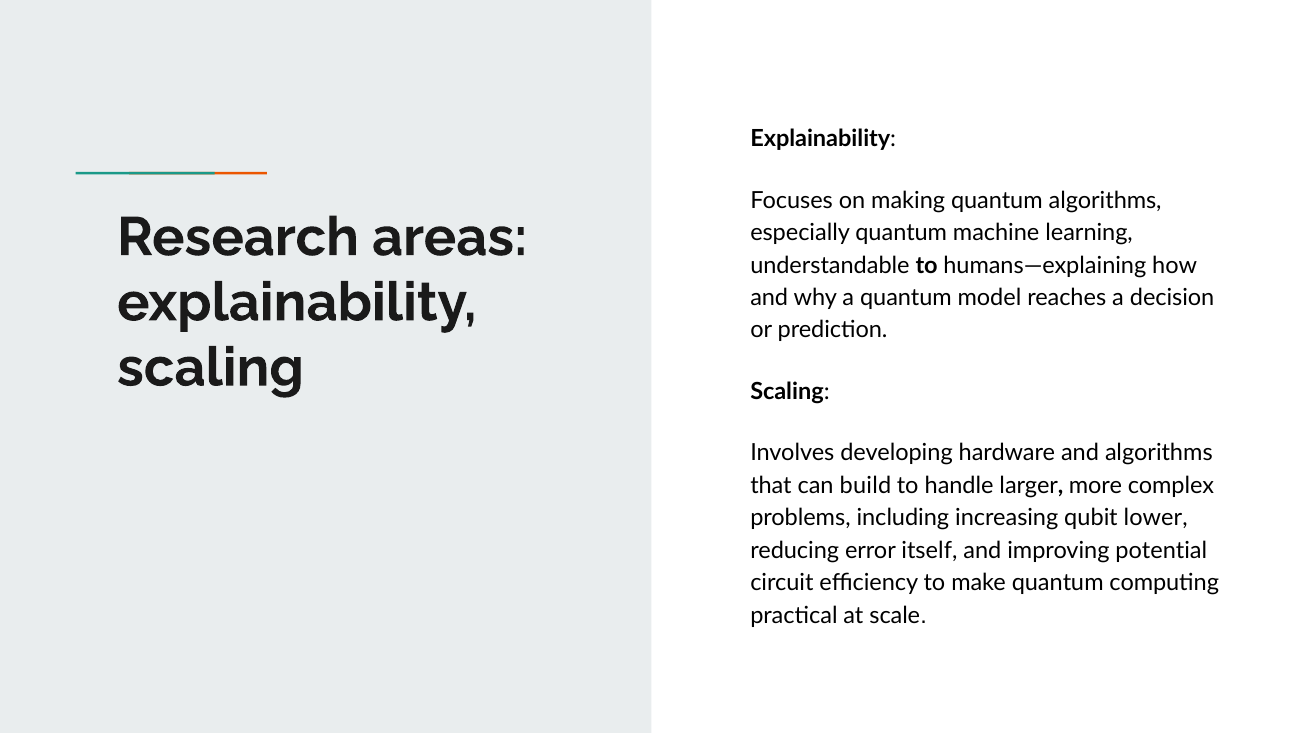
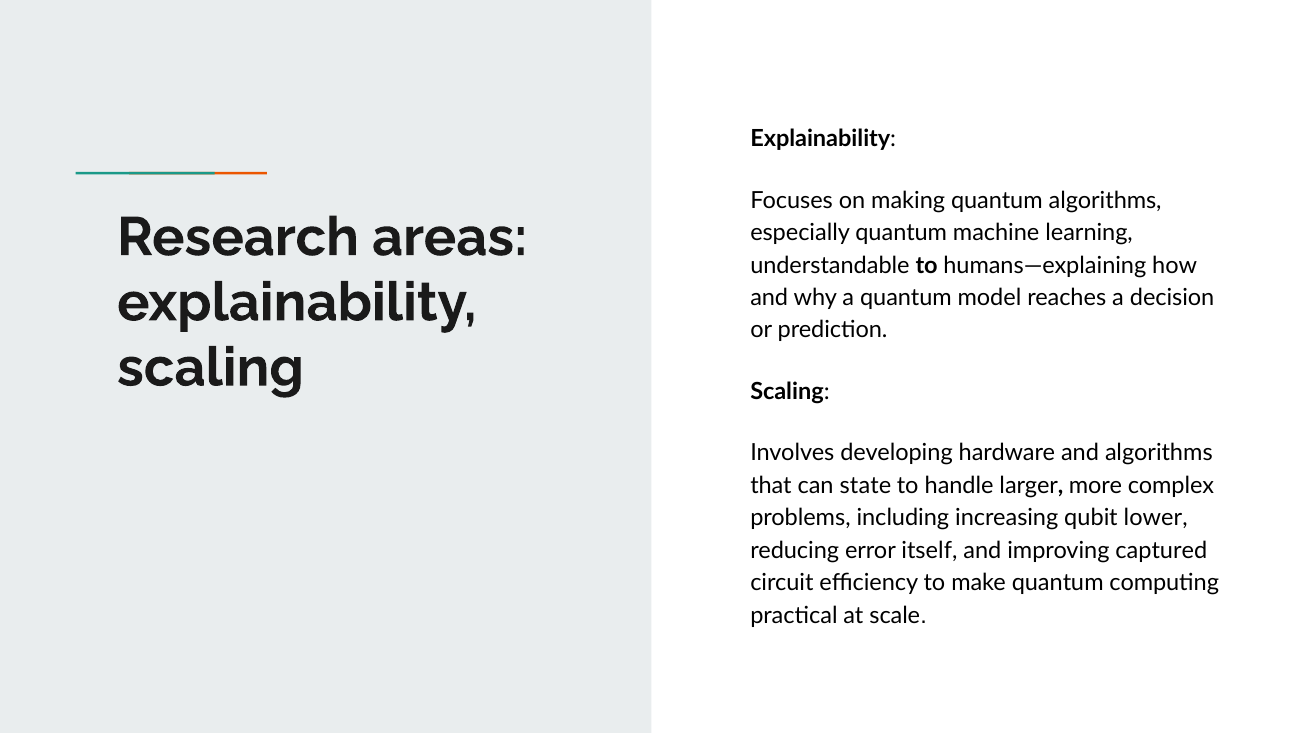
build: build -> state (866, 485)
potential: potential -> captured (1161, 550)
